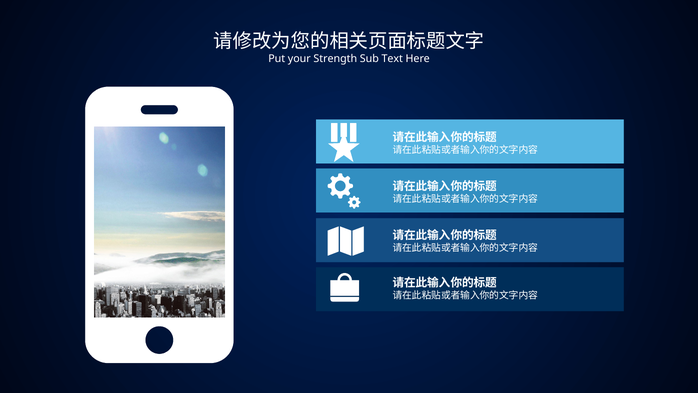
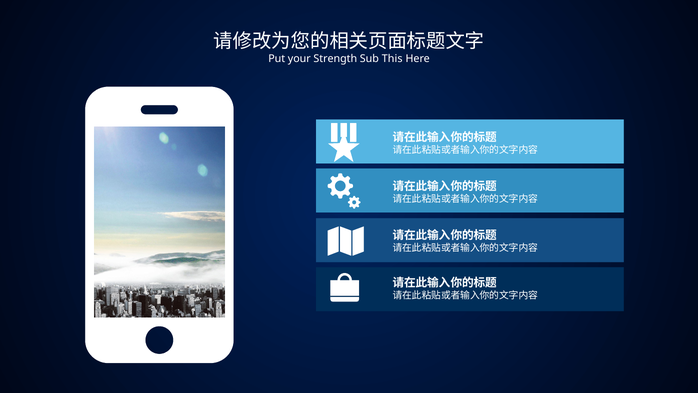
Text: Text -> This (392, 59)
